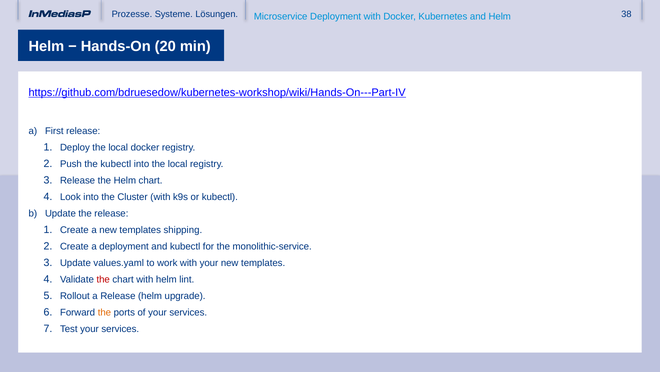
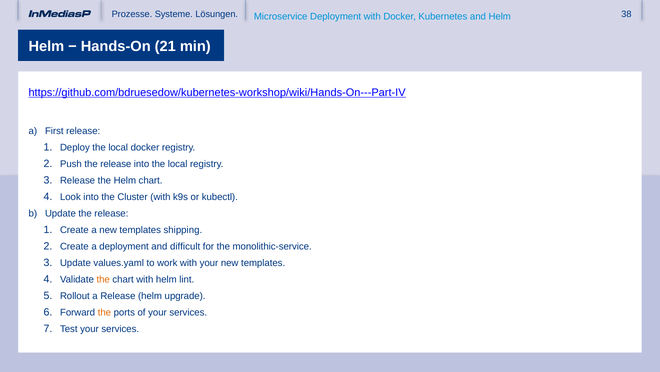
20: 20 -> 21 (165, 46)
Push the kubectl: kubectl -> release (116, 164)
and kubectl: kubectl -> difficult (185, 246)
the colour: red -> orange (103, 279)
